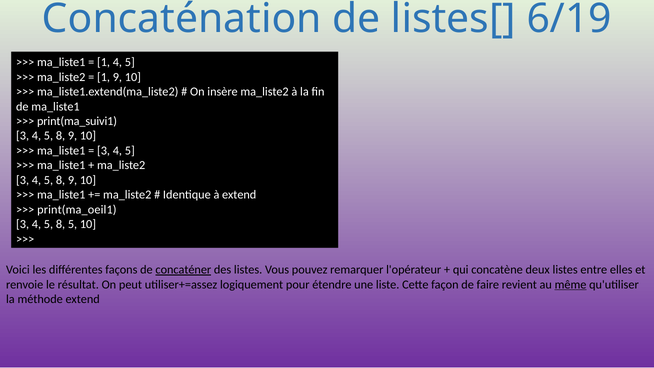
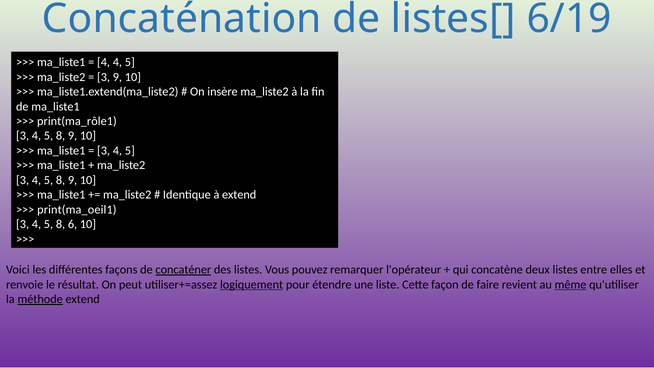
1: 1 -> 4 (104, 62)
1: 1 -> 3 (104, 77)
print(ma_suivi1: print(ma_suivi1 -> print(ma_rôle1 (77, 121)
8 5: 5 -> 6 (73, 224)
logiquement underline: none -> present (252, 284)
méthode underline: none -> present (40, 299)
